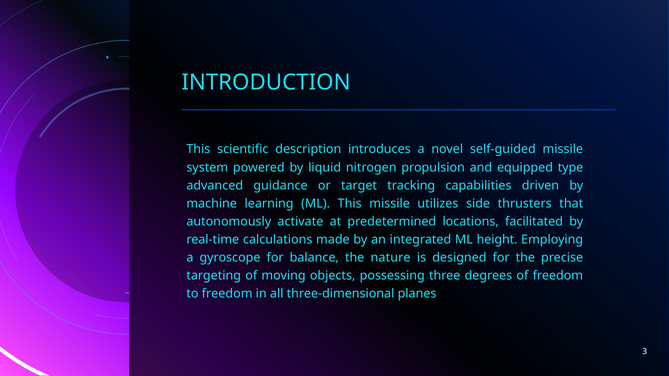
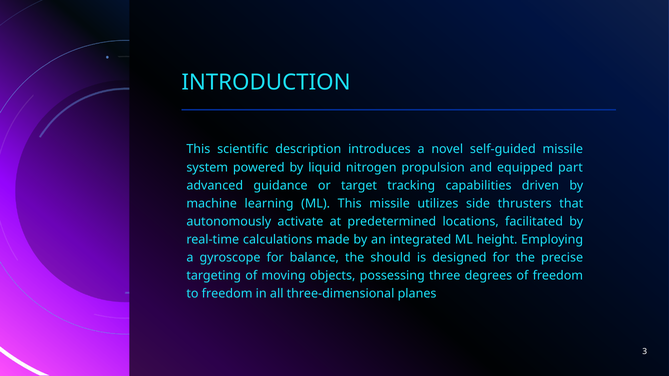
type: type -> part (570, 168)
nature: nature -> should (391, 258)
